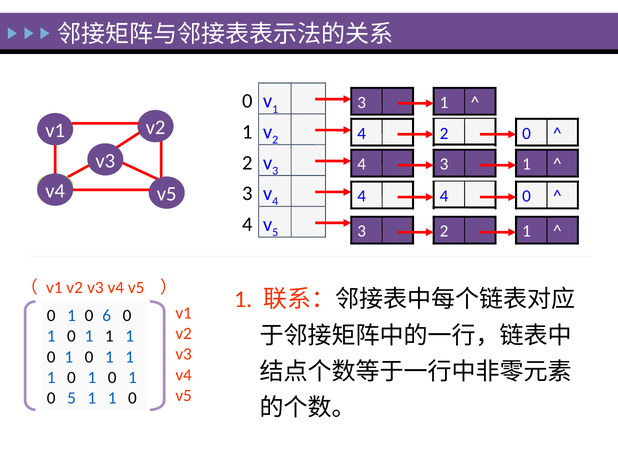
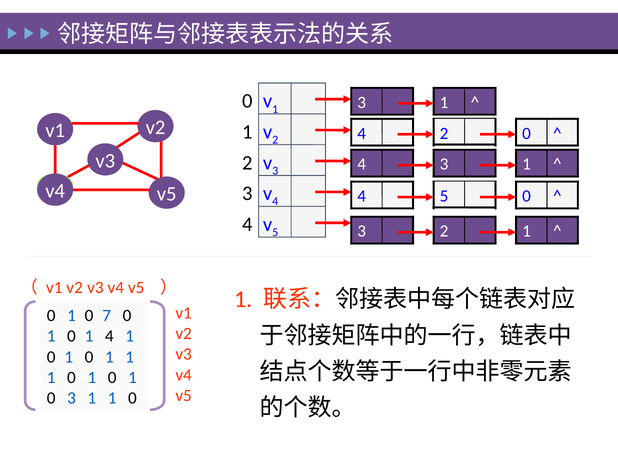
4 4: 4 -> 5 (444, 196)
6: 6 -> 7 (107, 315)
1: 1 -> 4 (109, 336)
0 5: 5 -> 3 (71, 398)
